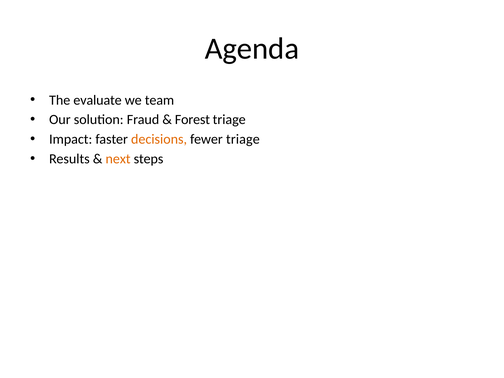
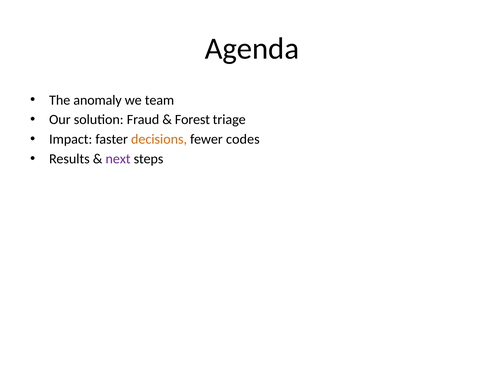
evaluate: evaluate -> anomaly (98, 100)
fewer triage: triage -> codes (243, 139)
next colour: orange -> purple (118, 159)
